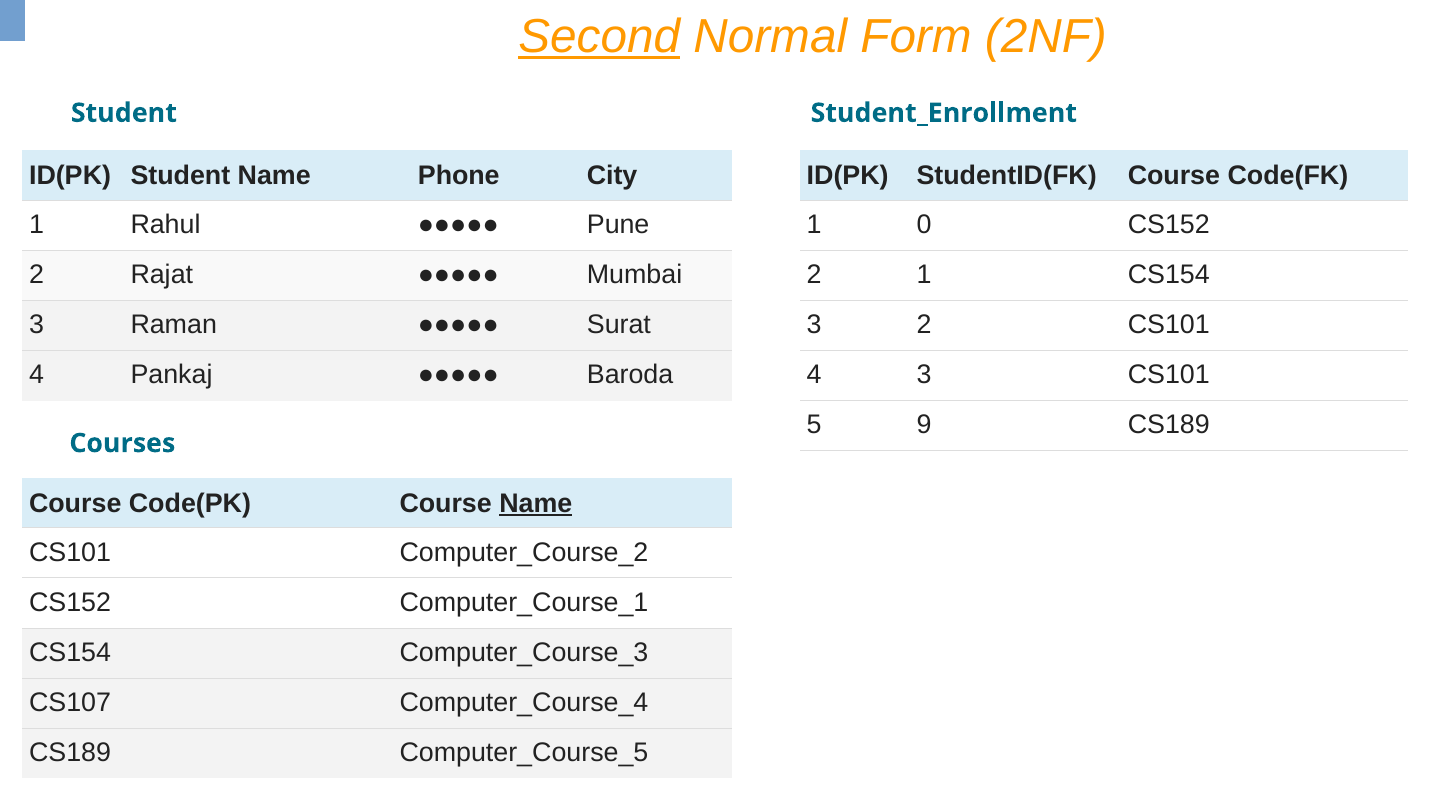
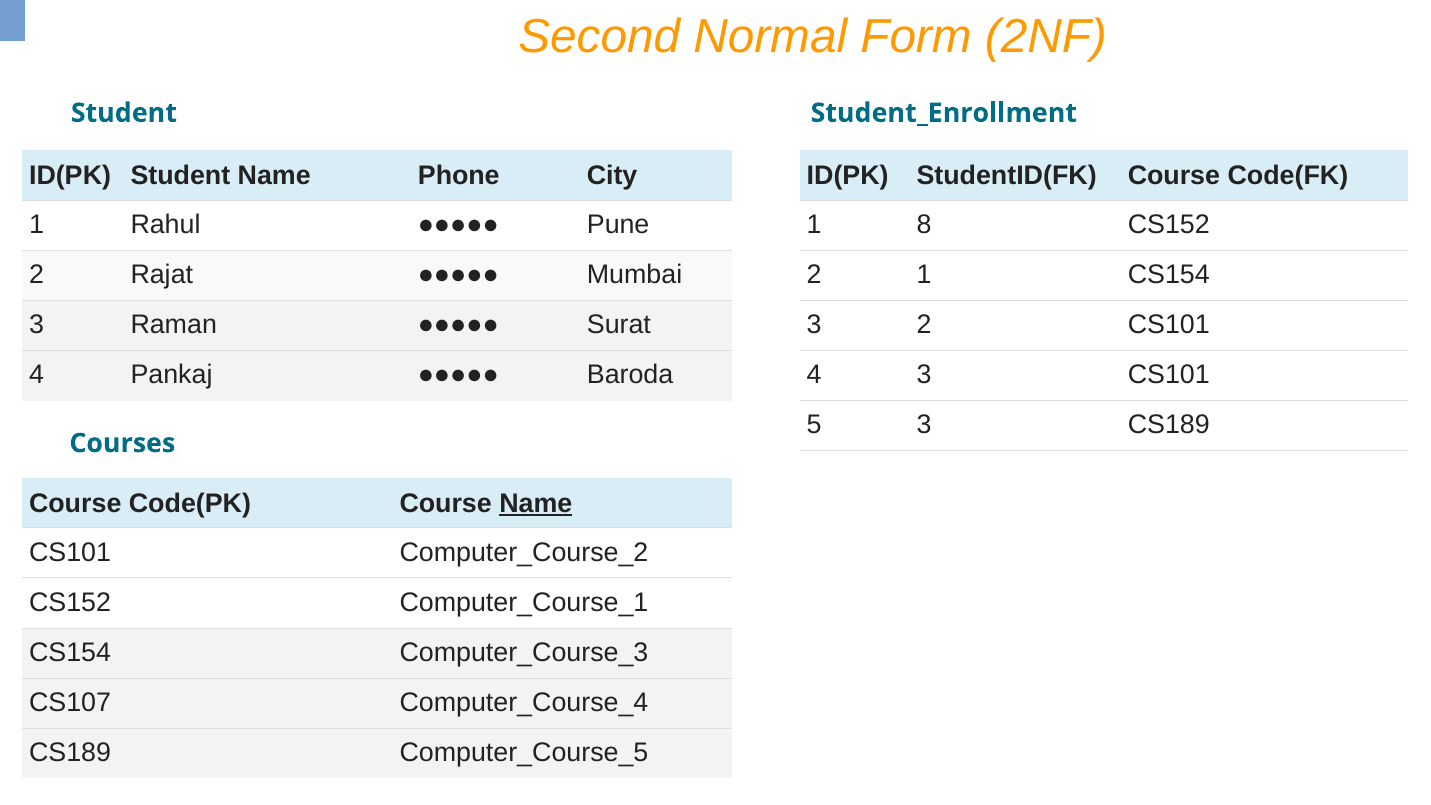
Second underline: present -> none (599, 37)
0: 0 -> 8 (924, 225)
5 9: 9 -> 3 (924, 425)
